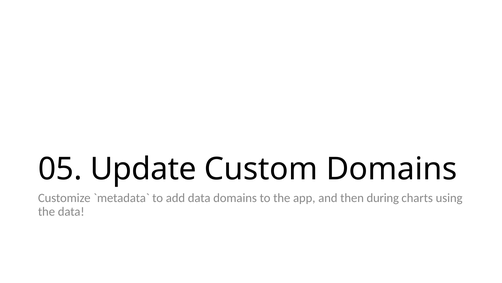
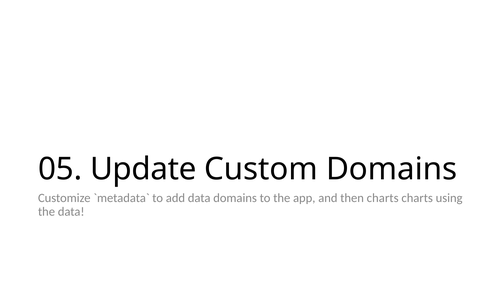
then during: during -> charts (383, 198)
